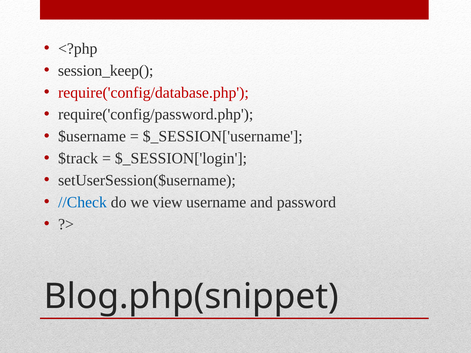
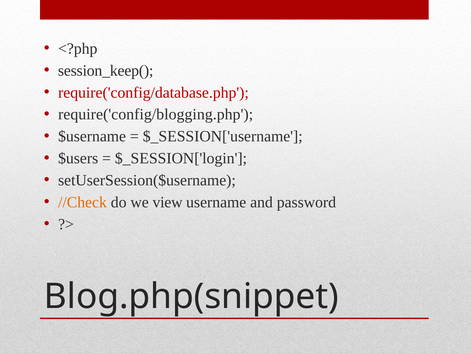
require('config/password.php: require('config/password.php -> require('config/blogging.php (156, 115)
$track: $track -> $users (78, 158)
//Check colour: blue -> orange (82, 202)
